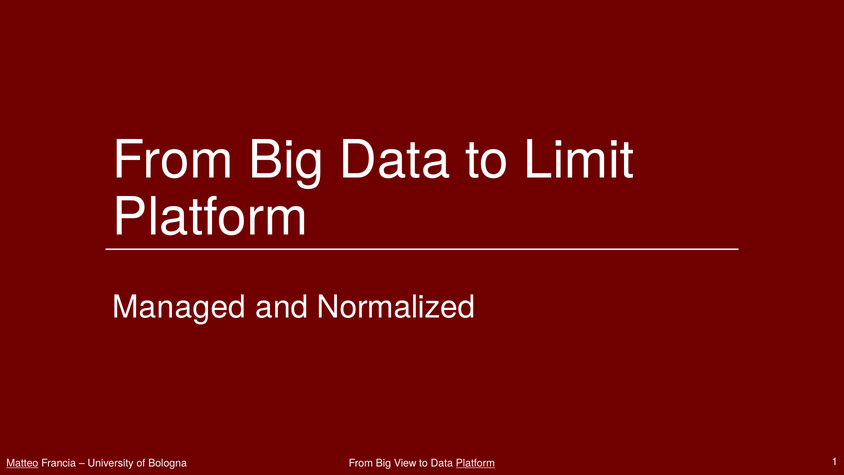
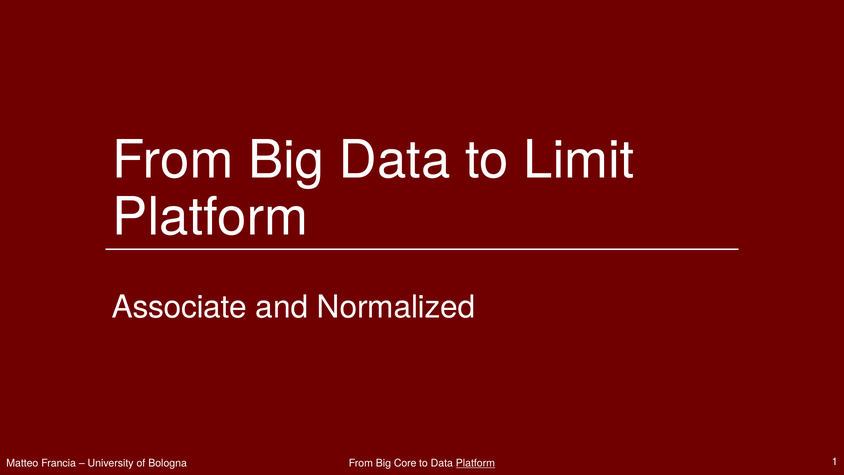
Managed: Managed -> Associate (179, 307)
Matteo underline: present -> none (22, 463)
View: View -> Core (405, 463)
